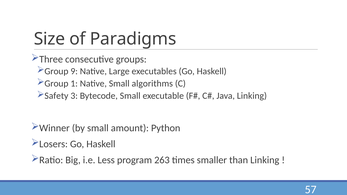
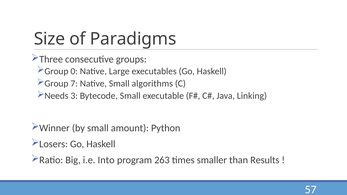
9: 9 -> 0 (74, 71)
1: 1 -> 7 (74, 84)
Safety: Safety -> Needs (56, 96)
Less: Less -> Into (106, 160)
than Linking: Linking -> Results (265, 160)
